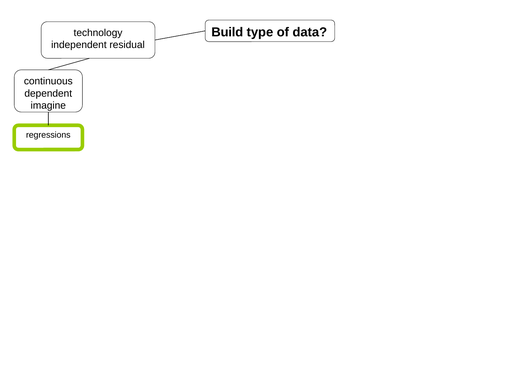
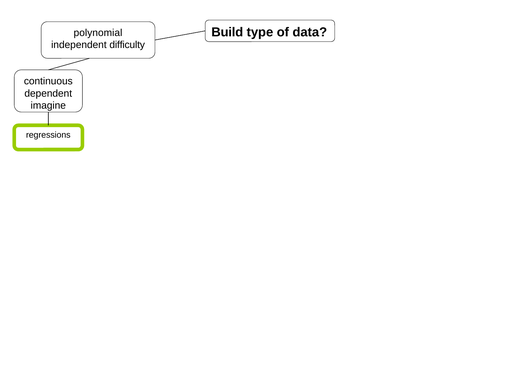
technology: technology -> polynomial (98, 33)
residual: residual -> difficulty (127, 45)
